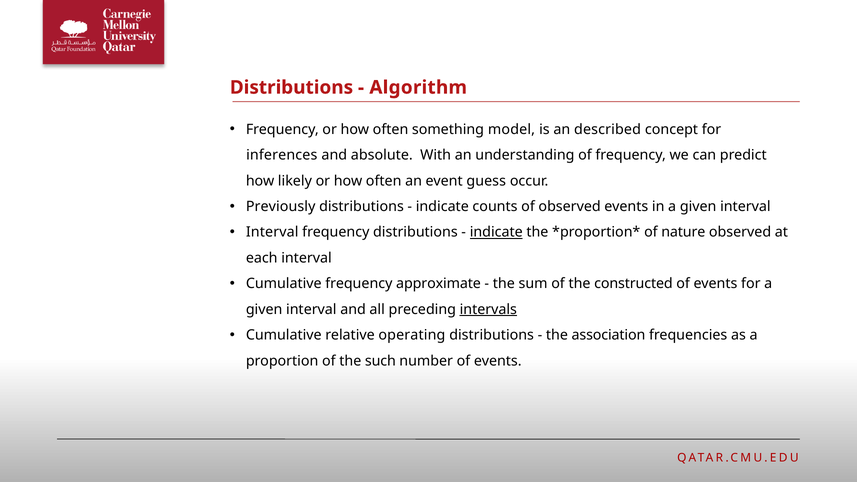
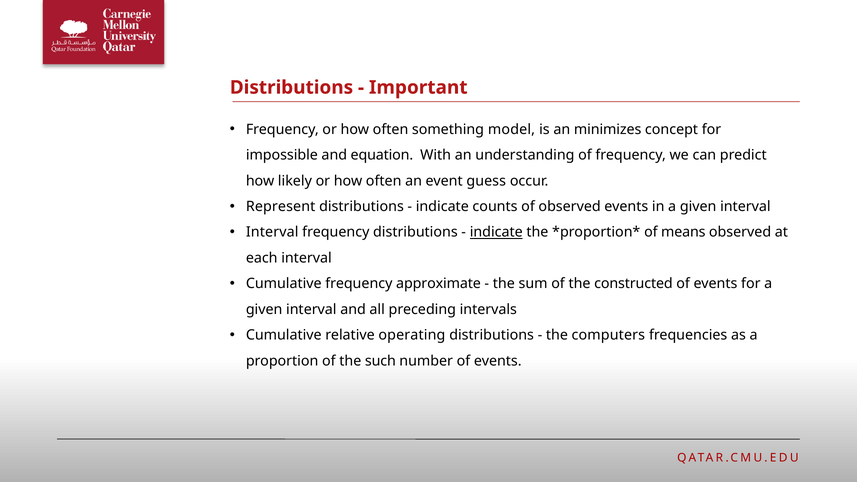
Algorithm: Algorithm -> Important (418, 87)
described: described -> minimizes (608, 129)
inferences: inferences -> impossible (282, 155)
absolute: absolute -> equation (382, 155)
Previously: Previously -> Represent (281, 207)
nature: nature -> means (683, 232)
intervals underline: present -> none (488, 309)
association: association -> computers (608, 335)
